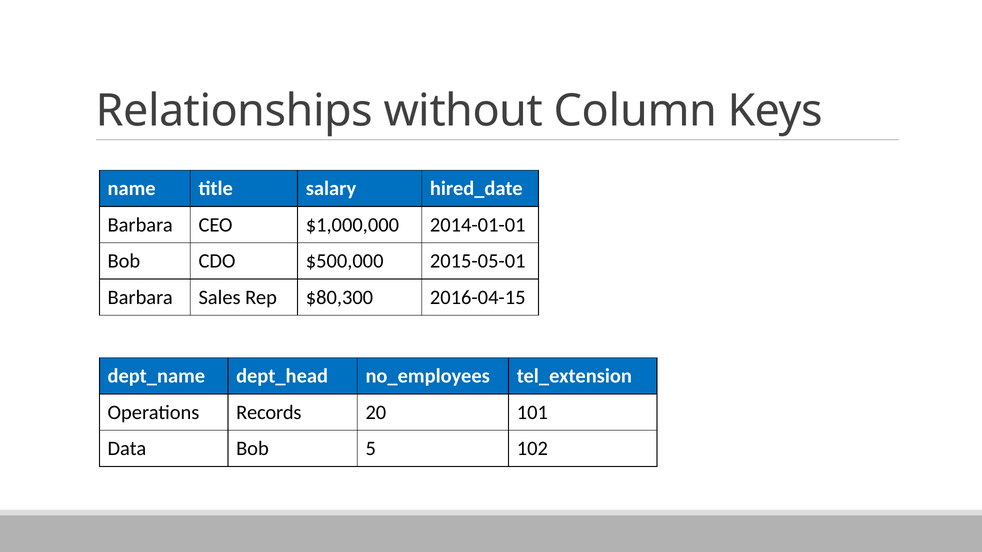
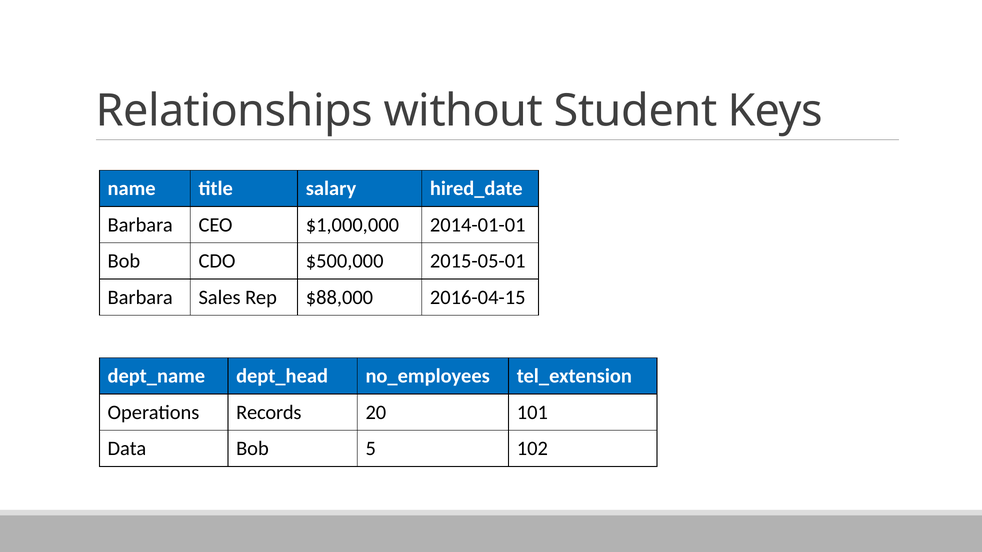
Column: Column -> Student (636, 111)
$80,300: $80,300 -> $88,000 (339, 298)
